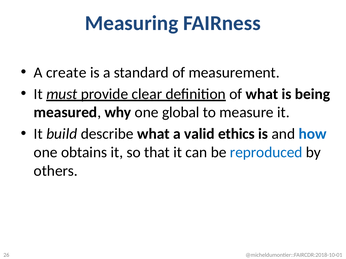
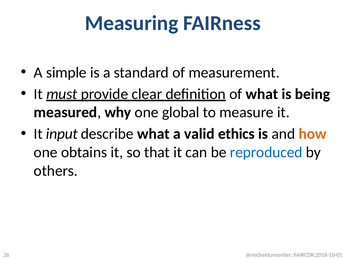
create: create -> simple (66, 73)
build: build -> input (62, 134)
how colour: blue -> orange (313, 134)
